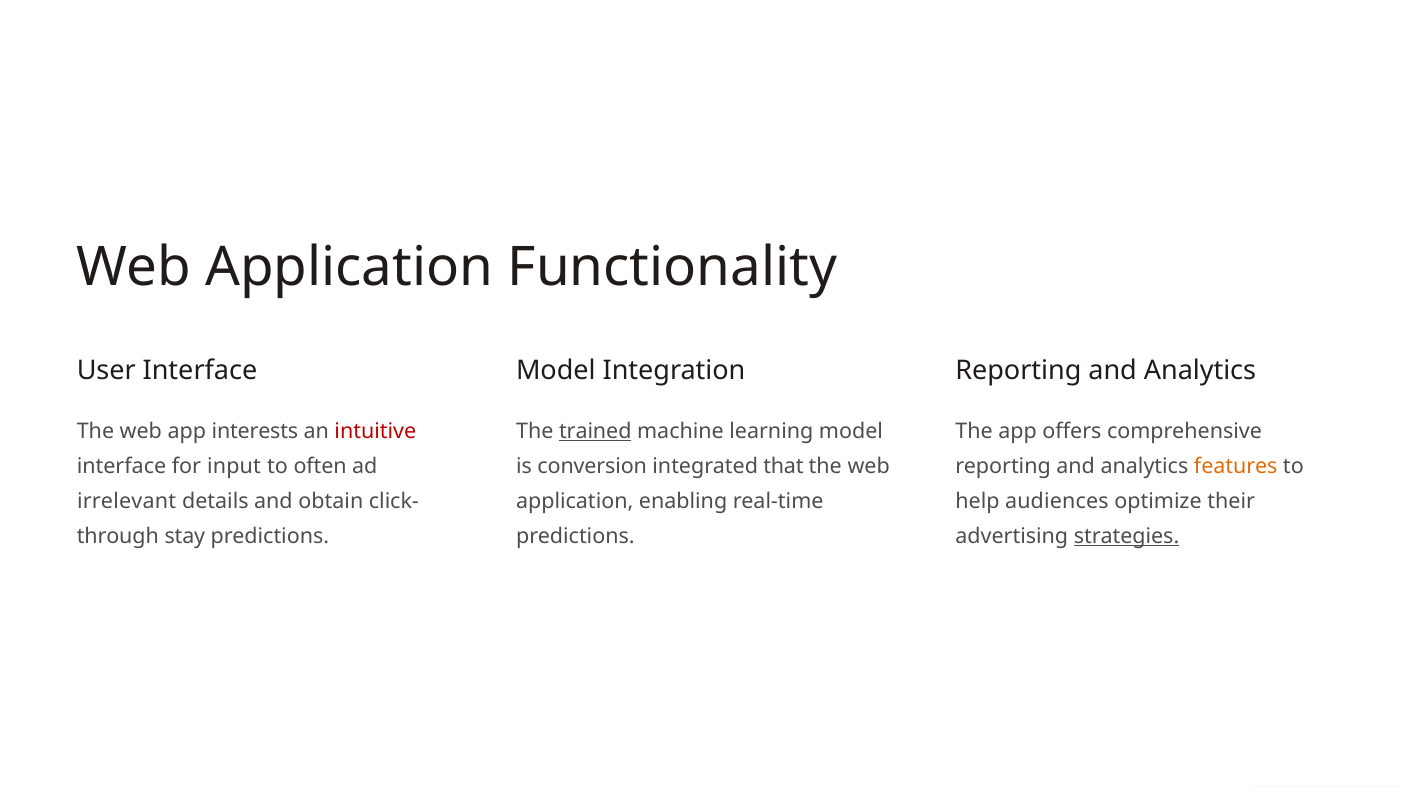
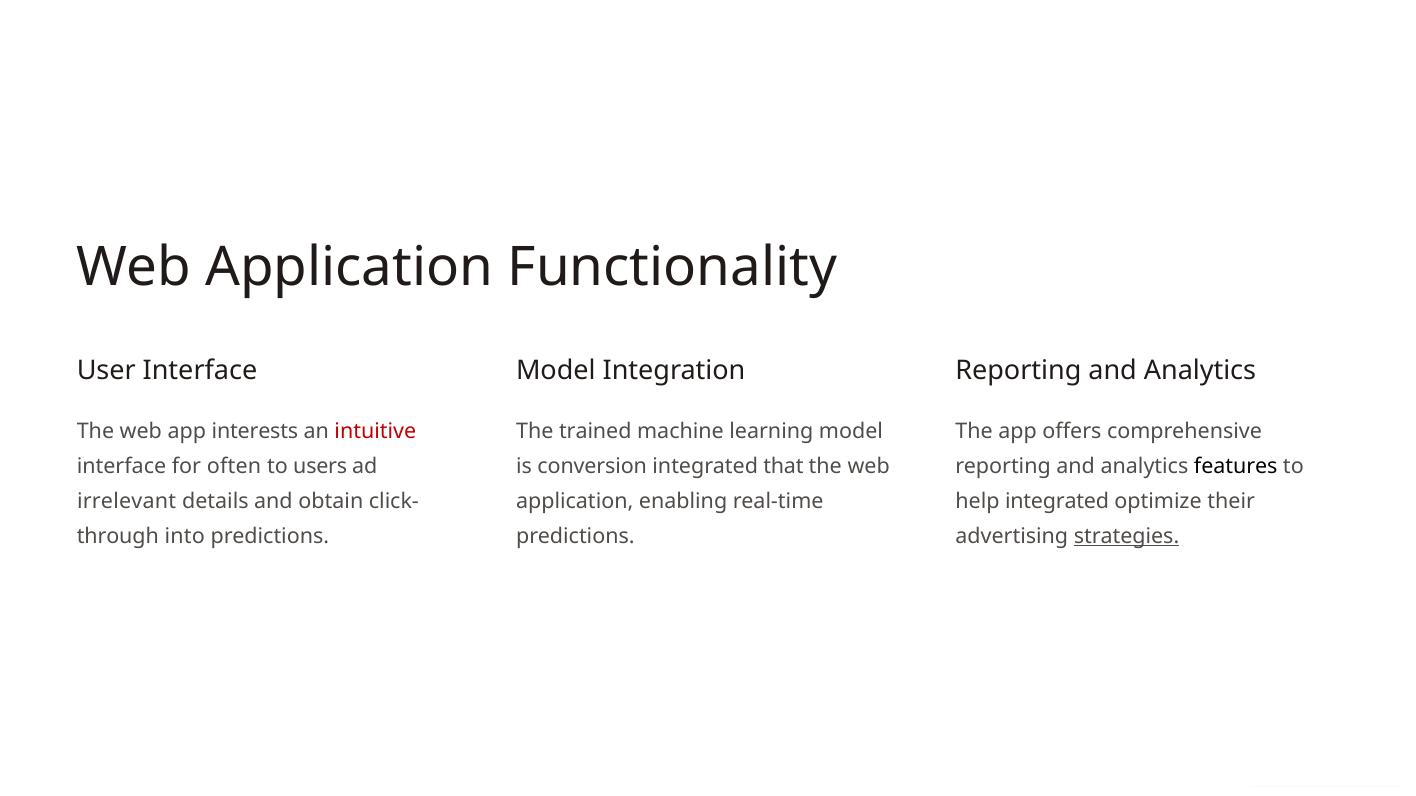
trained underline: present -> none (595, 432)
input: input -> often (234, 467)
often: often -> users (320, 467)
features colour: orange -> black (1236, 467)
help audiences: audiences -> integrated (1057, 502)
stay: stay -> into (185, 537)
